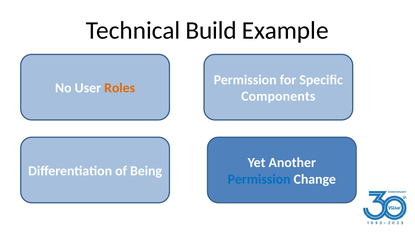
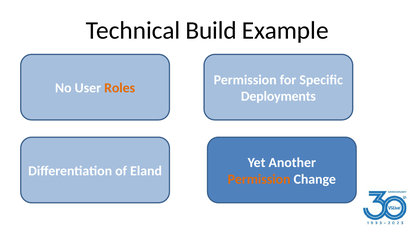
Components: Components -> Deployments (278, 97)
Being: Being -> Eland (146, 171)
Permission colour: blue -> orange (259, 180)
